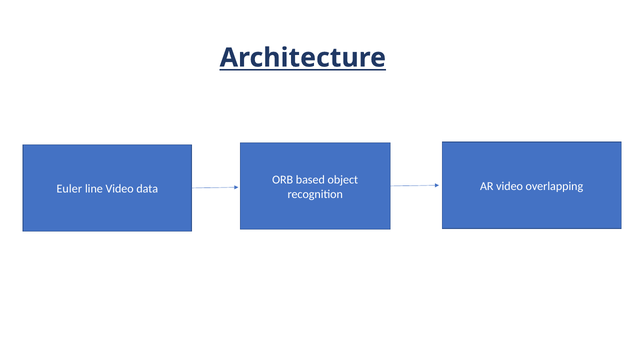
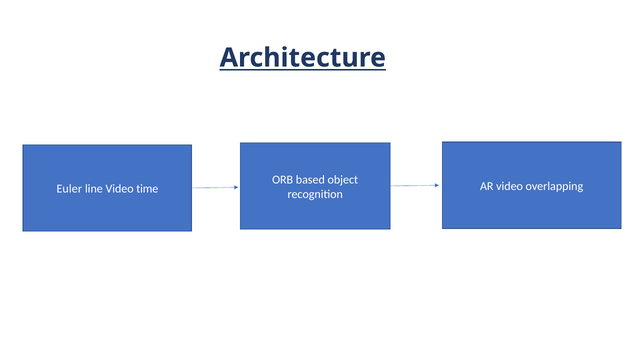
data: data -> time (147, 189)
